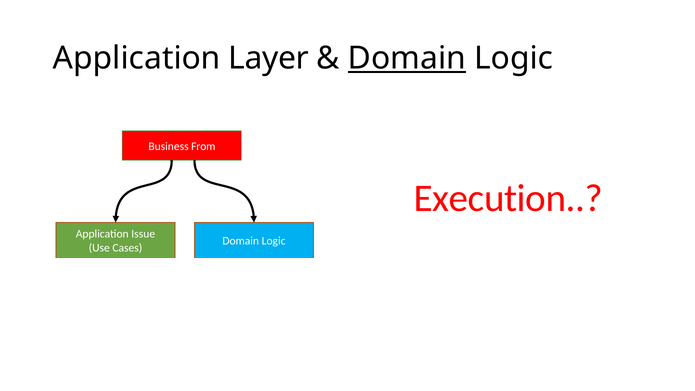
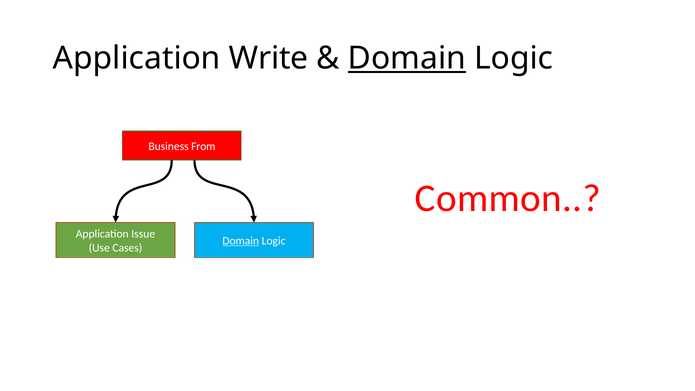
Layer: Layer -> Write (269, 58)
Execution: Execution -> Common (508, 198)
Domain underline: none -> present (241, 241)
